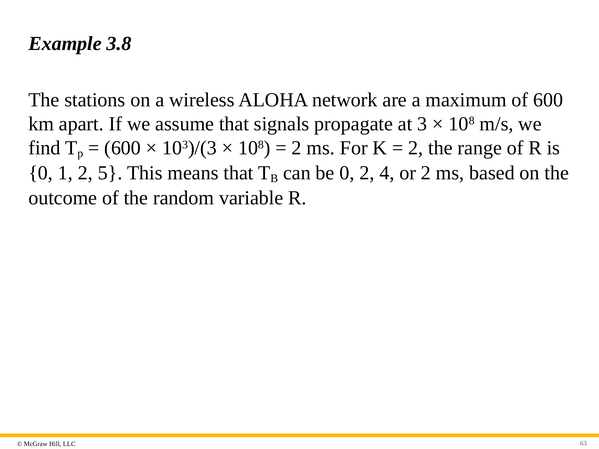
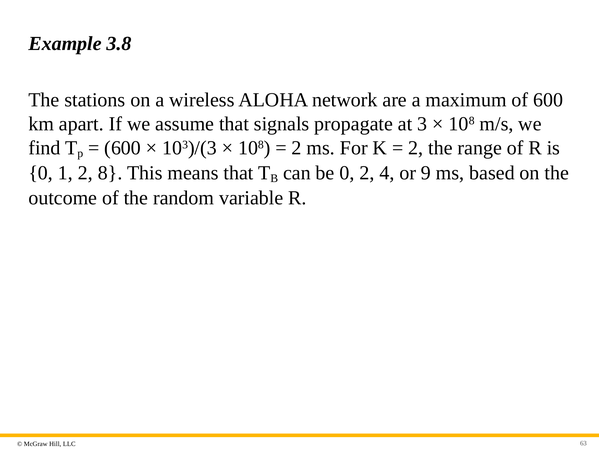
5: 5 -> 8 (110, 173)
or 2: 2 -> 9 (426, 173)
